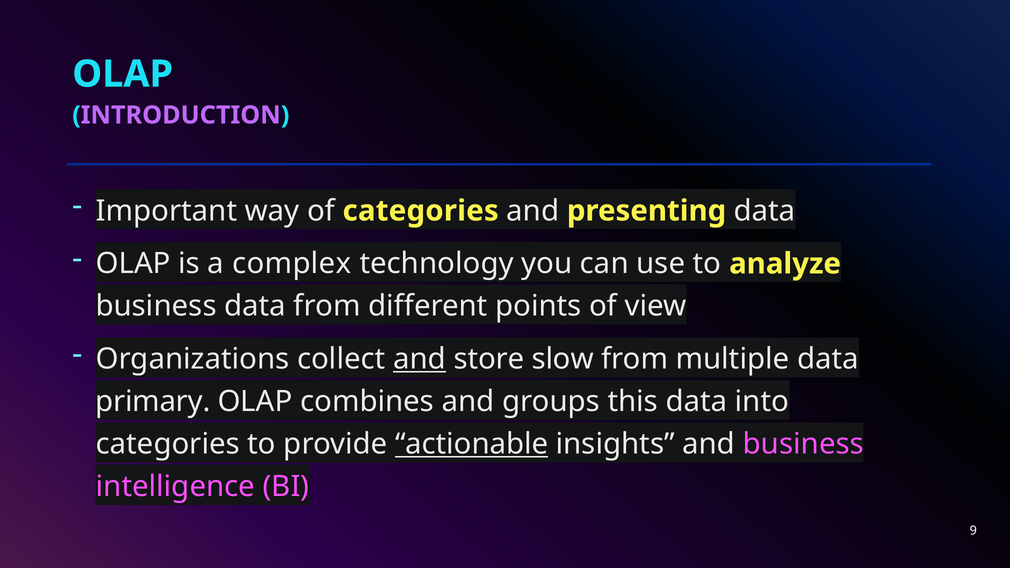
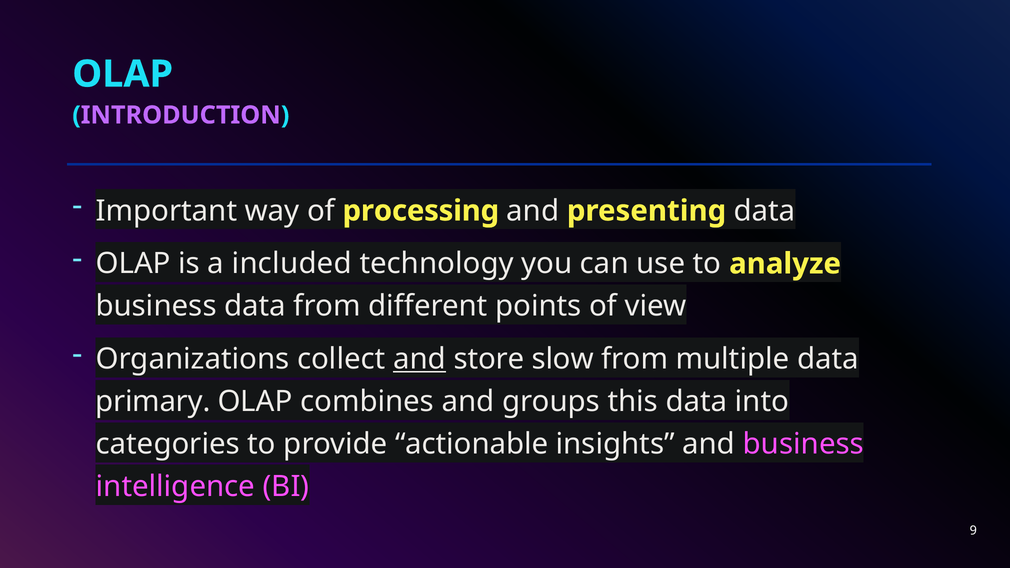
of categories: categories -> processing (421, 211)
complex: complex -> included (292, 264)
actionable underline: present -> none (472, 444)
